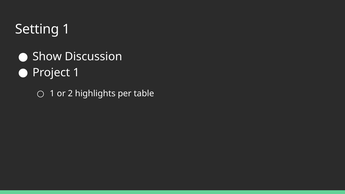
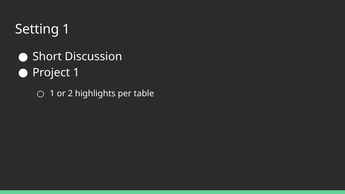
Show: Show -> Short (47, 57)
